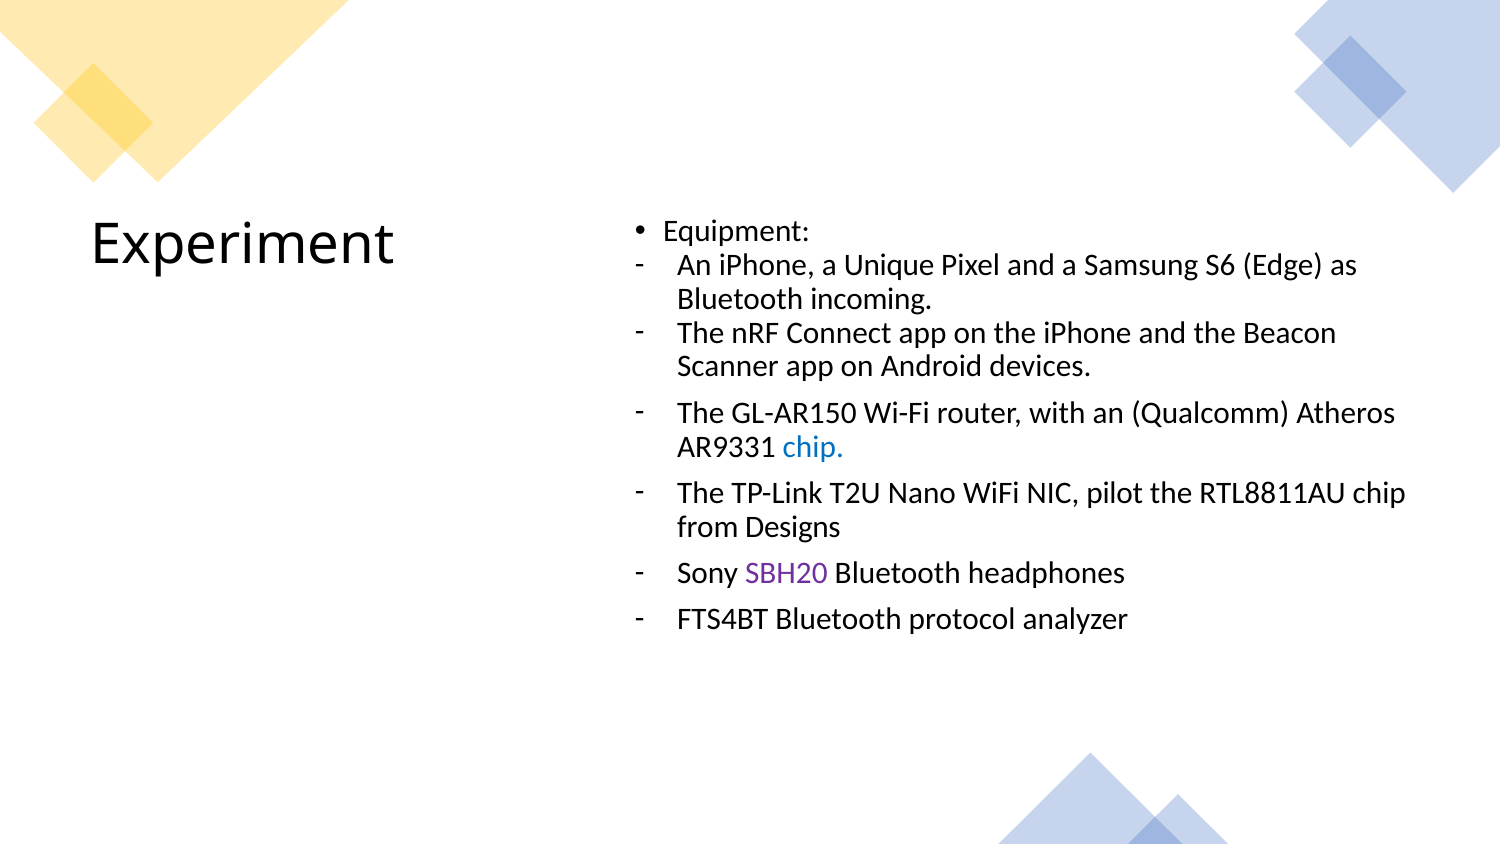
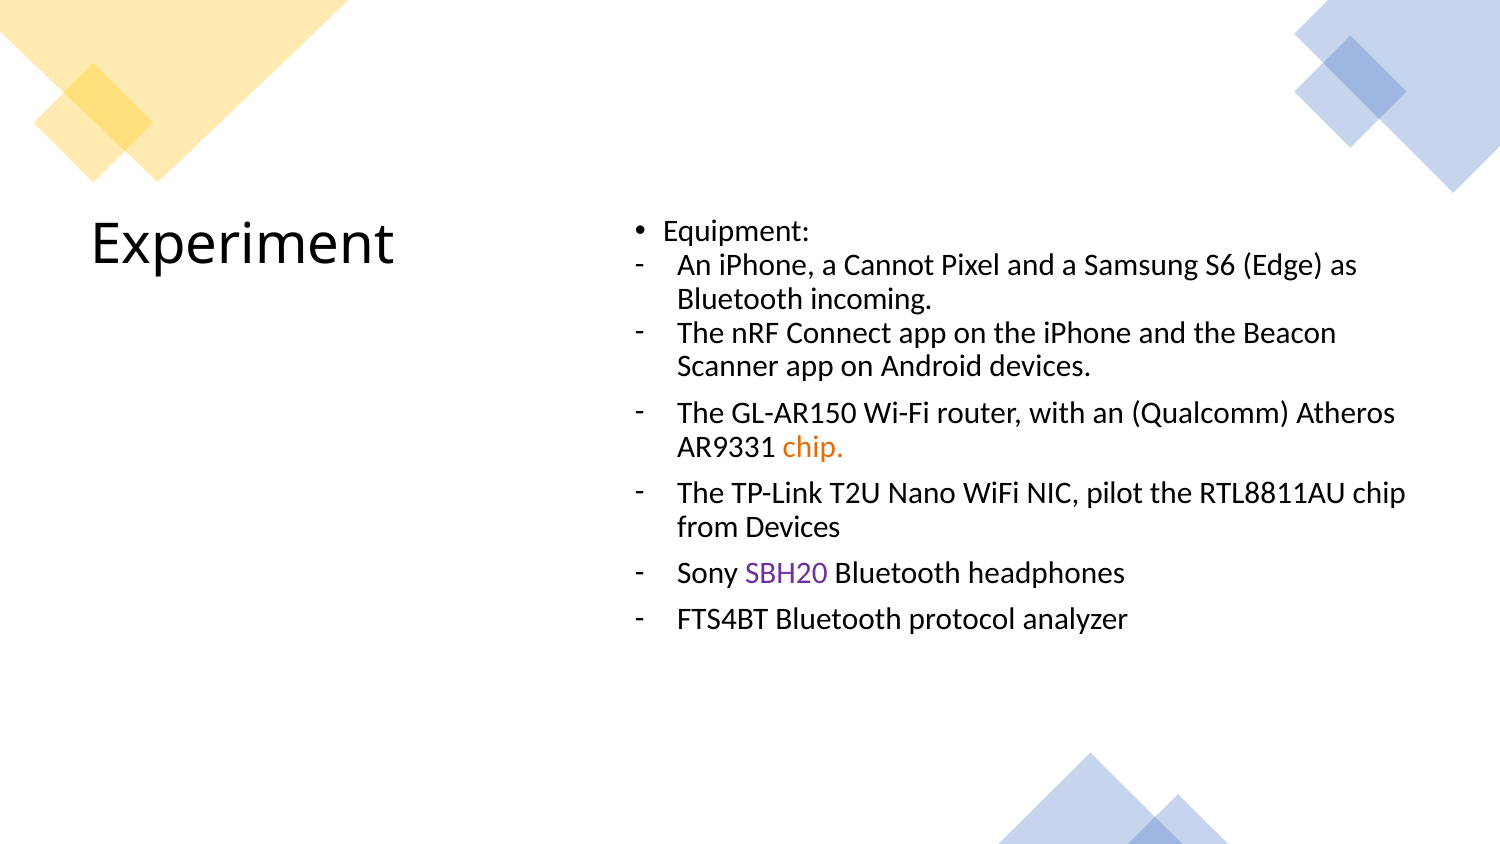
Unique: Unique -> Cannot (889, 265)
chip colour: blue -> orange (813, 447)
from Designs: Designs -> Devices (793, 527)
